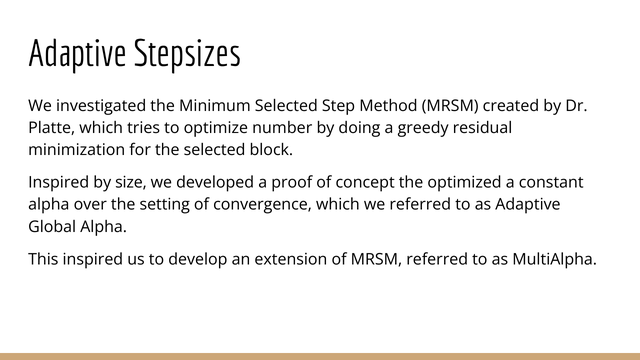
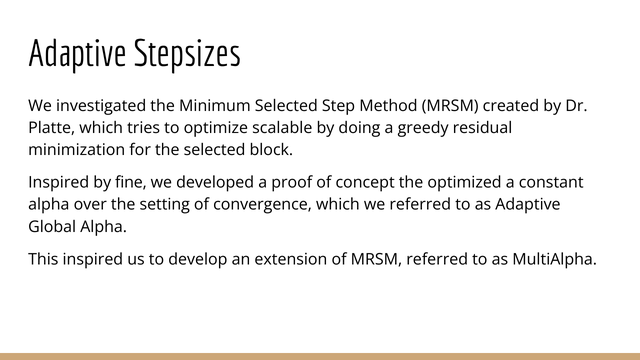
number: number -> scalable (282, 128)
size: size -> fine (131, 183)
